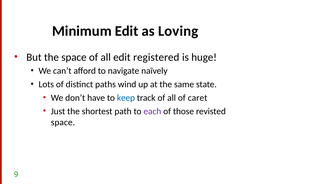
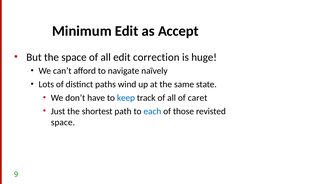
Loving: Loving -> Accept (178, 31)
registered: registered -> correction (156, 57)
each colour: purple -> blue (152, 111)
